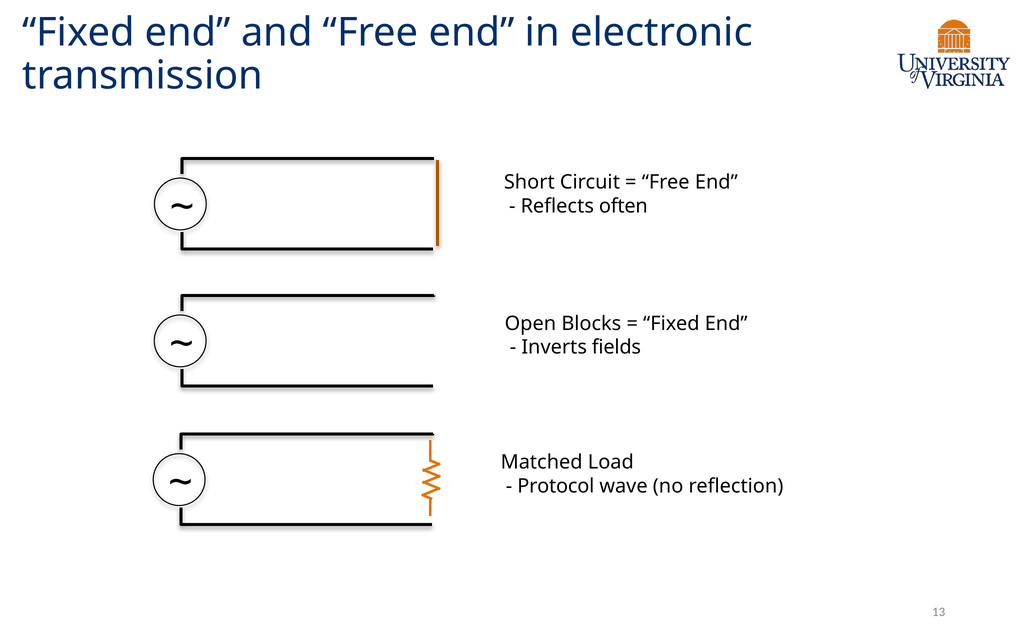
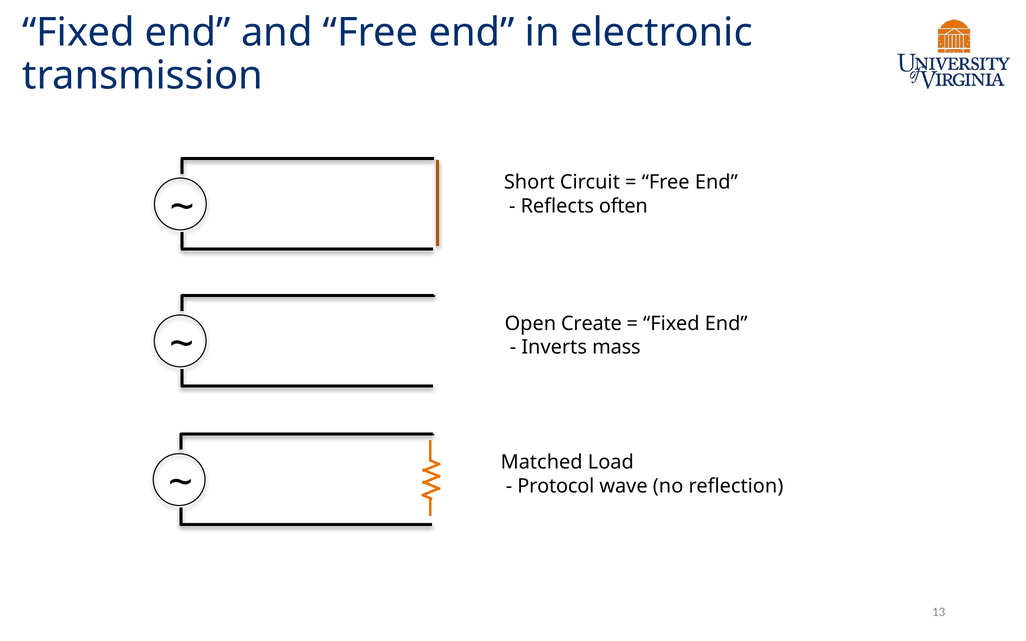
Blocks: Blocks -> Create (591, 324)
fields: fields -> mass (616, 348)
